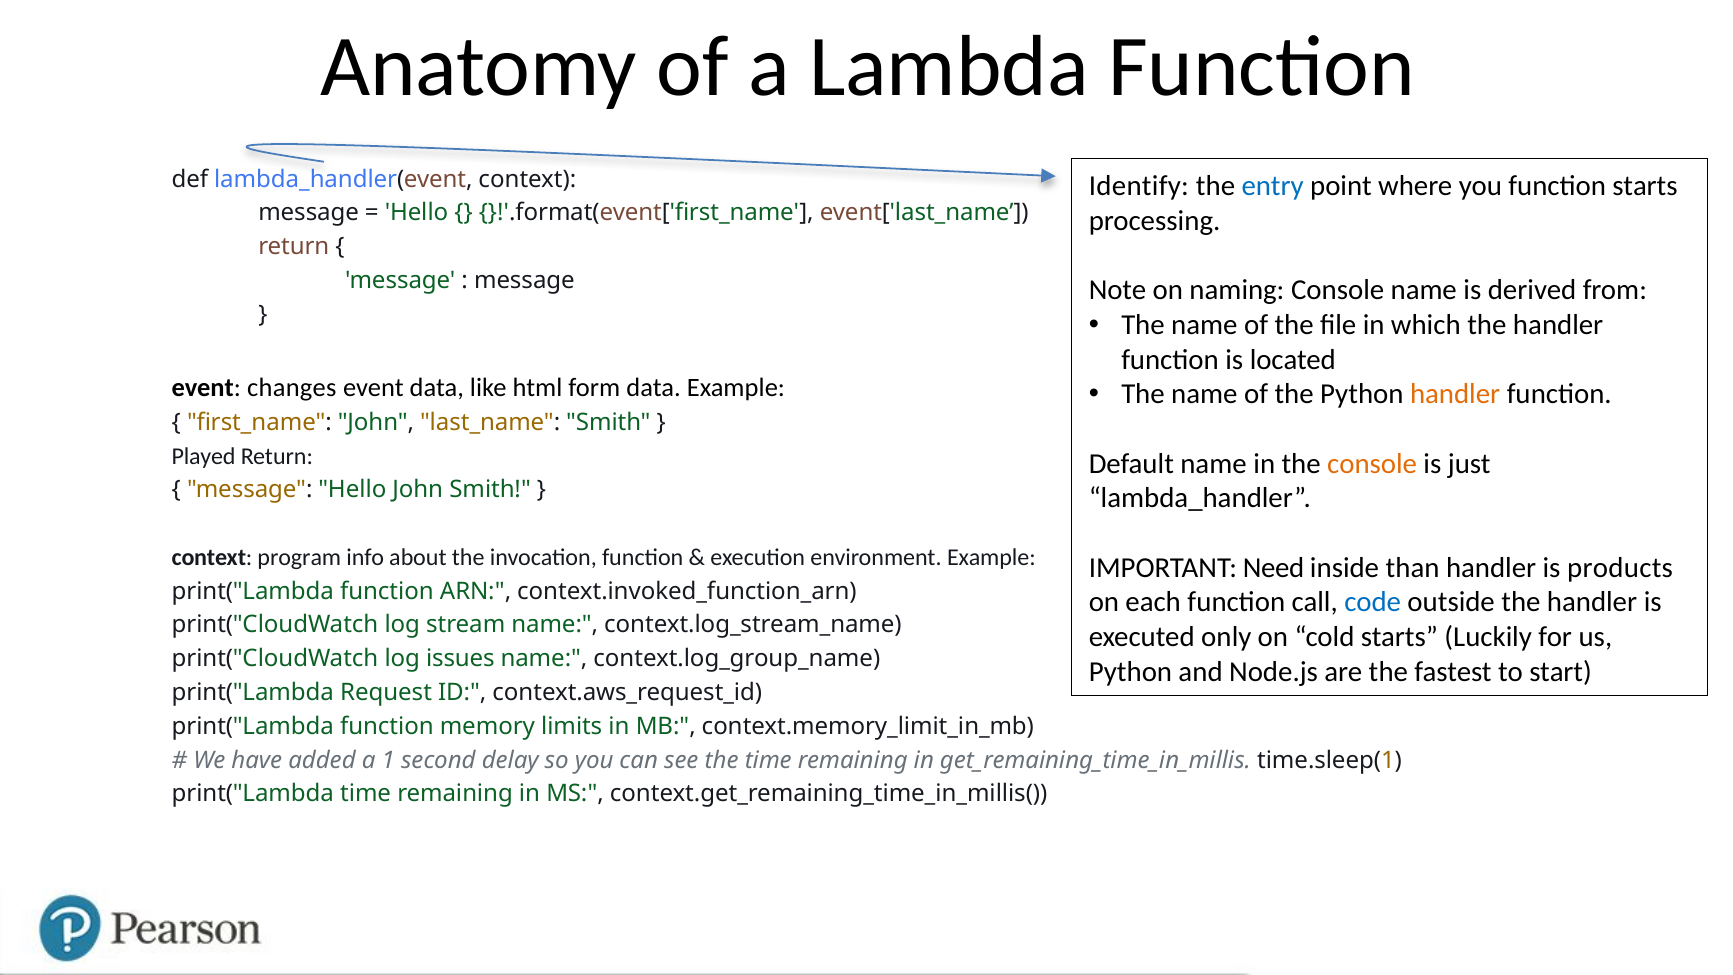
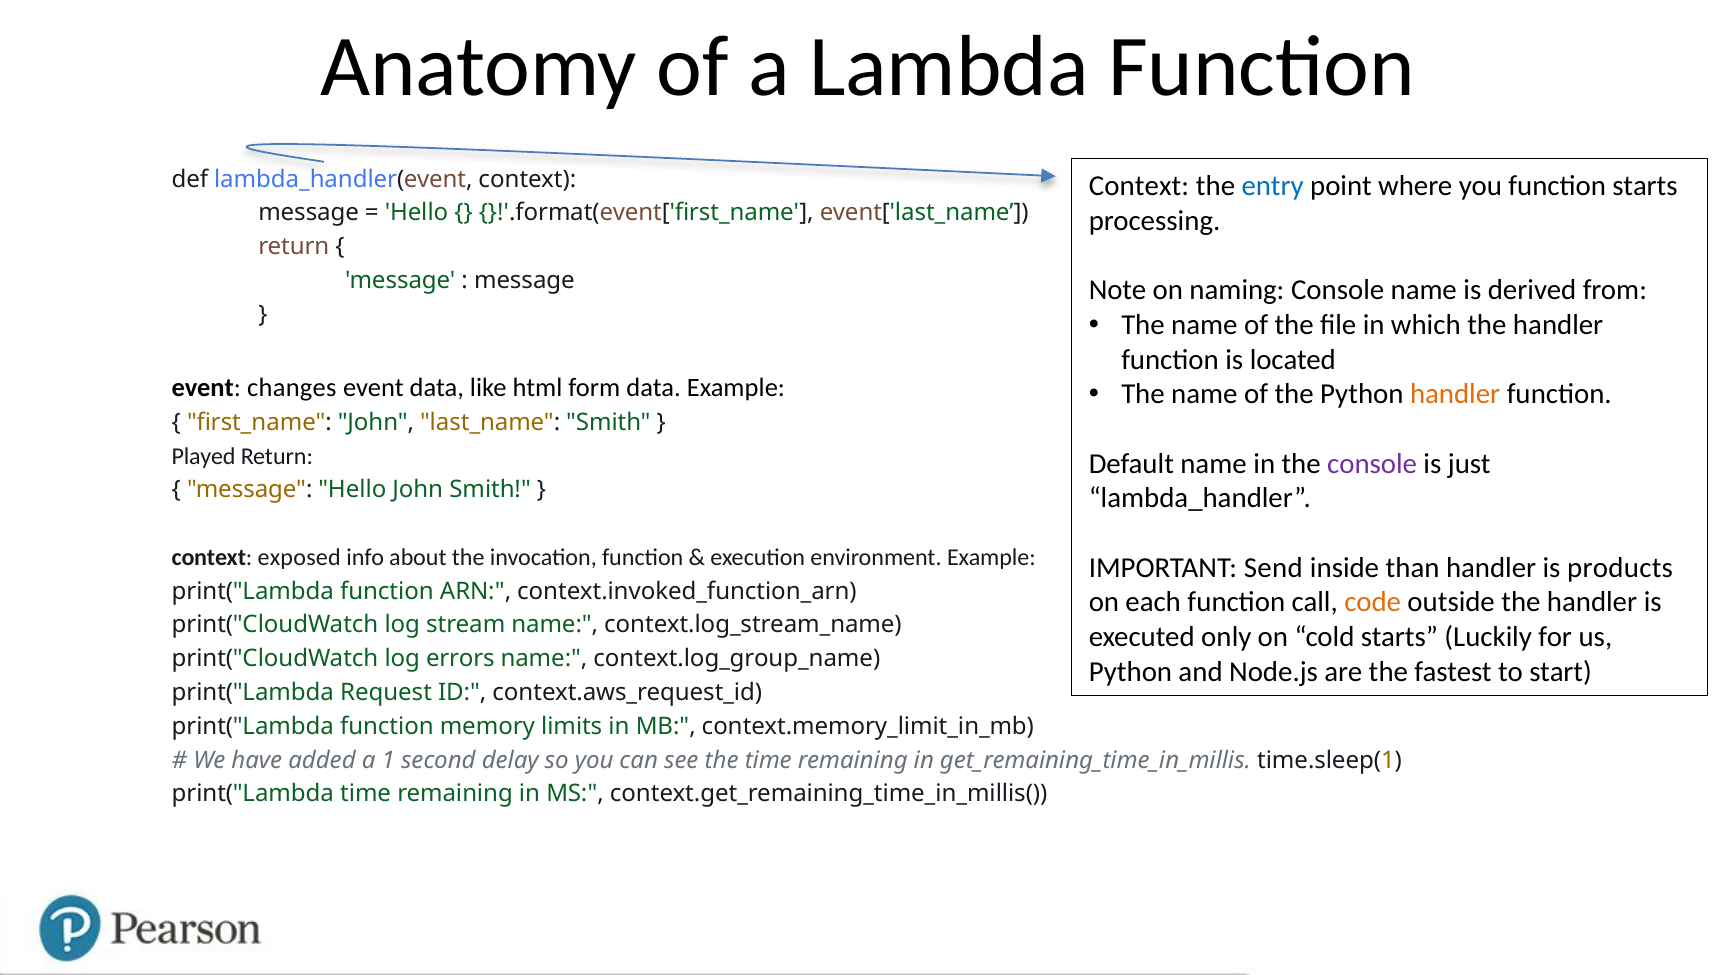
Identify: Identify -> Context (1139, 186)
console colour: orange -> purple (1372, 464)
program: program -> exposed (299, 557)
Need: Need -> Send (1273, 568)
code colour: blue -> orange (1373, 602)
issues: issues -> errors (460, 659)
